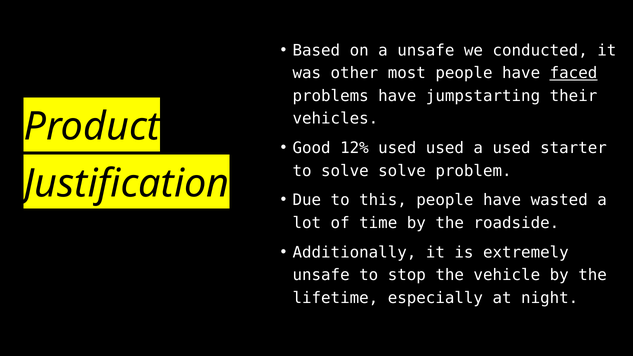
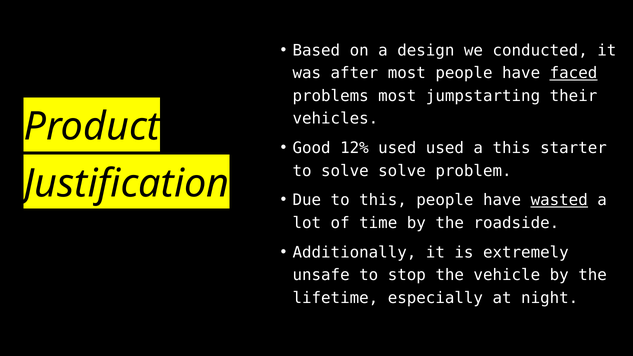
a unsafe: unsafe -> design (426, 50)
other: other -> after (354, 73)
problems have: have -> most (397, 96)
a used: used -> this (512, 148)
wasted underline: none -> present (559, 200)
